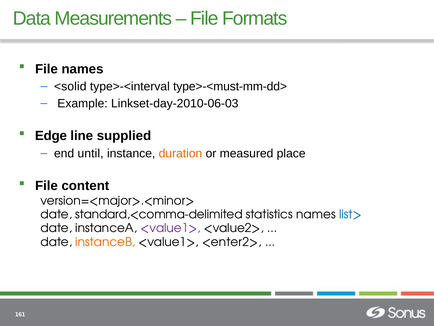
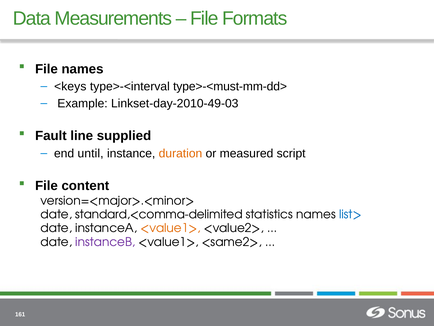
<solid: <solid -> <keys (70, 86)
Linkset-day-2010-06-03: Linkset-day-2010-06-03 -> Linkset-day-2010-49-03 (175, 103)
Edge: Edge -> Fault (51, 136)
place: place -> script (291, 153)
<value1> colour: purple -> orange (171, 228)
instanceB colour: orange -> purple (105, 242)
<enter2>: <enter2> -> <same2> (232, 242)
